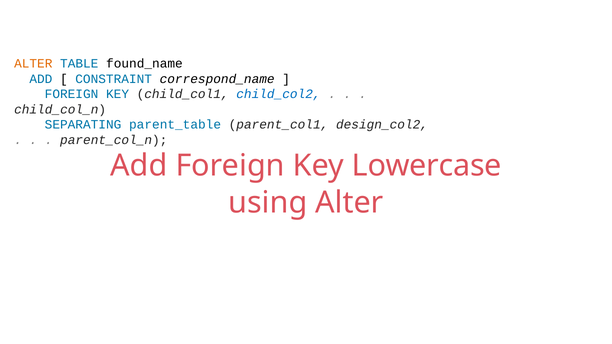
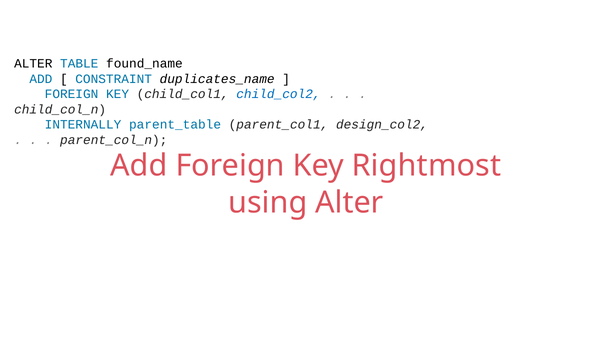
ALTER colour: orange -> black (33, 64)
correspond_name: correspond_name -> duplicates_name (217, 79)
SEPARATING: SEPARATING -> INTERNALLY (83, 125)
Lowercase: Lowercase -> Rightmost (427, 166)
